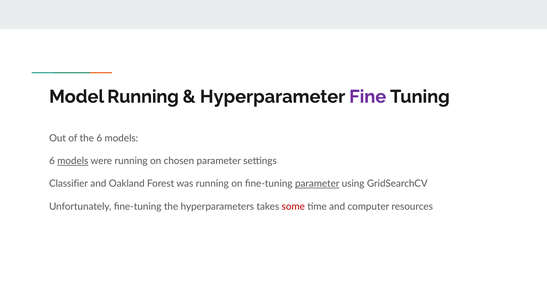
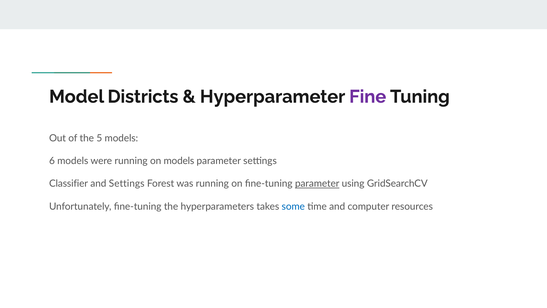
Model Running: Running -> Districts (143, 97)
the 6: 6 -> 5 (99, 138)
models underline: present -> none (73, 161)
on chosen: chosen -> models (179, 161)
and Oakland: Oakland -> Settings (127, 184)
some colour: red -> blue (293, 206)
